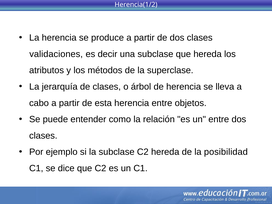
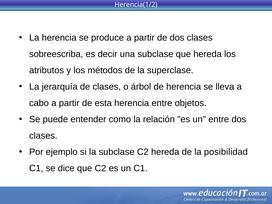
validaciones: validaciones -> sobreescriba (56, 54)
